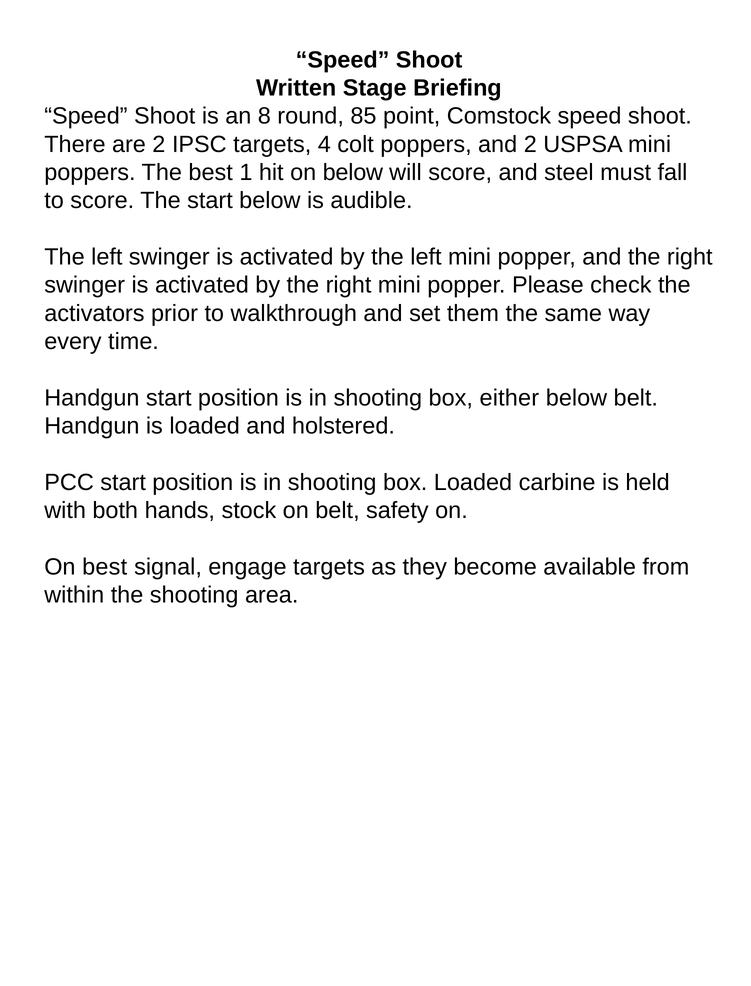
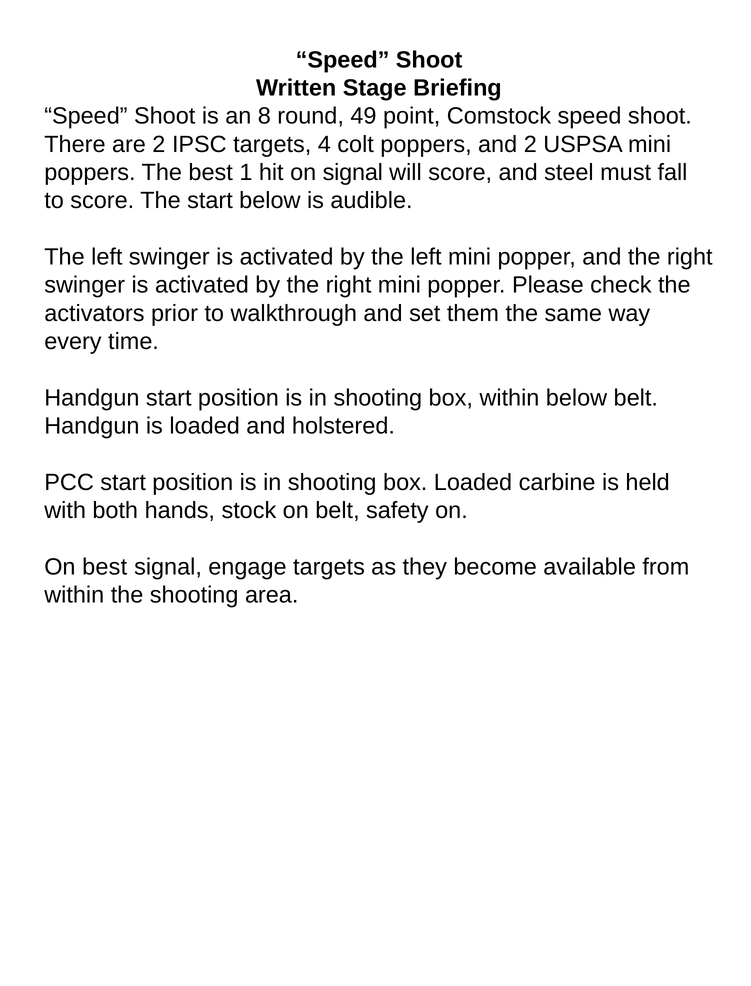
85: 85 -> 49 (363, 116)
on below: below -> signal (353, 172)
box either: either -> within (509, 398)
